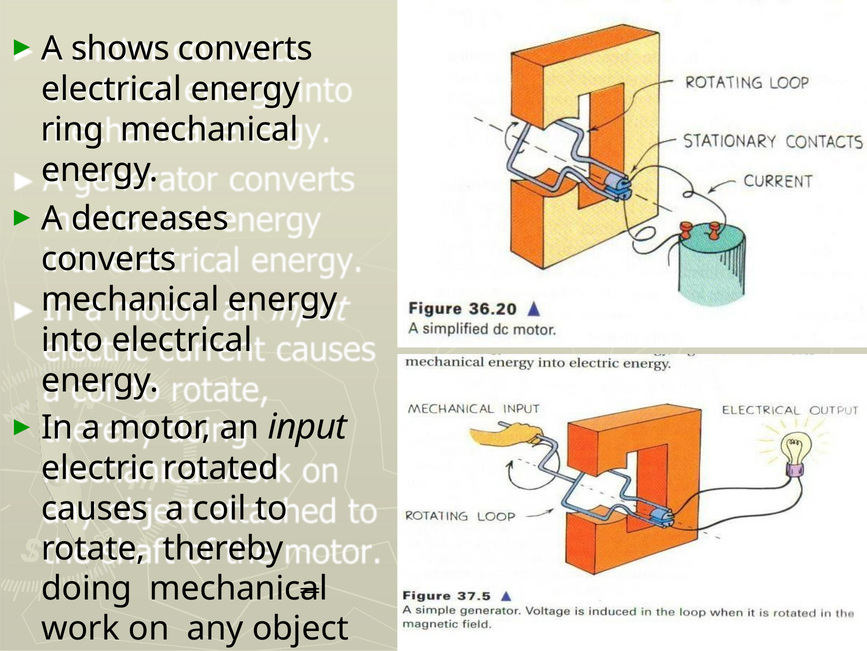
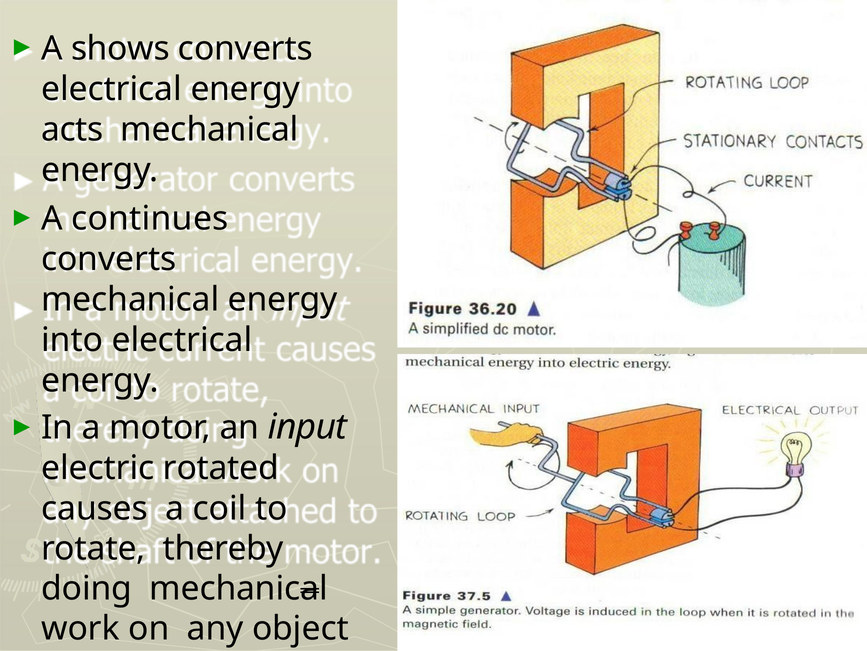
ring: ring -> acts (72, 129)
decreases: decreases -> continues (150, 218)
